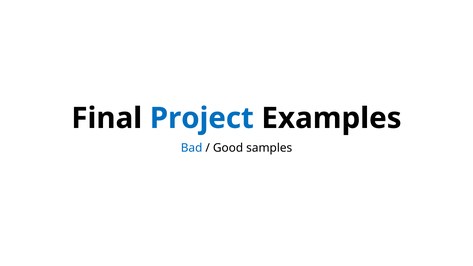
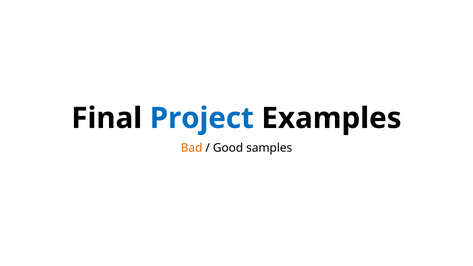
Bad colour: blue -> orange (192, 148)
